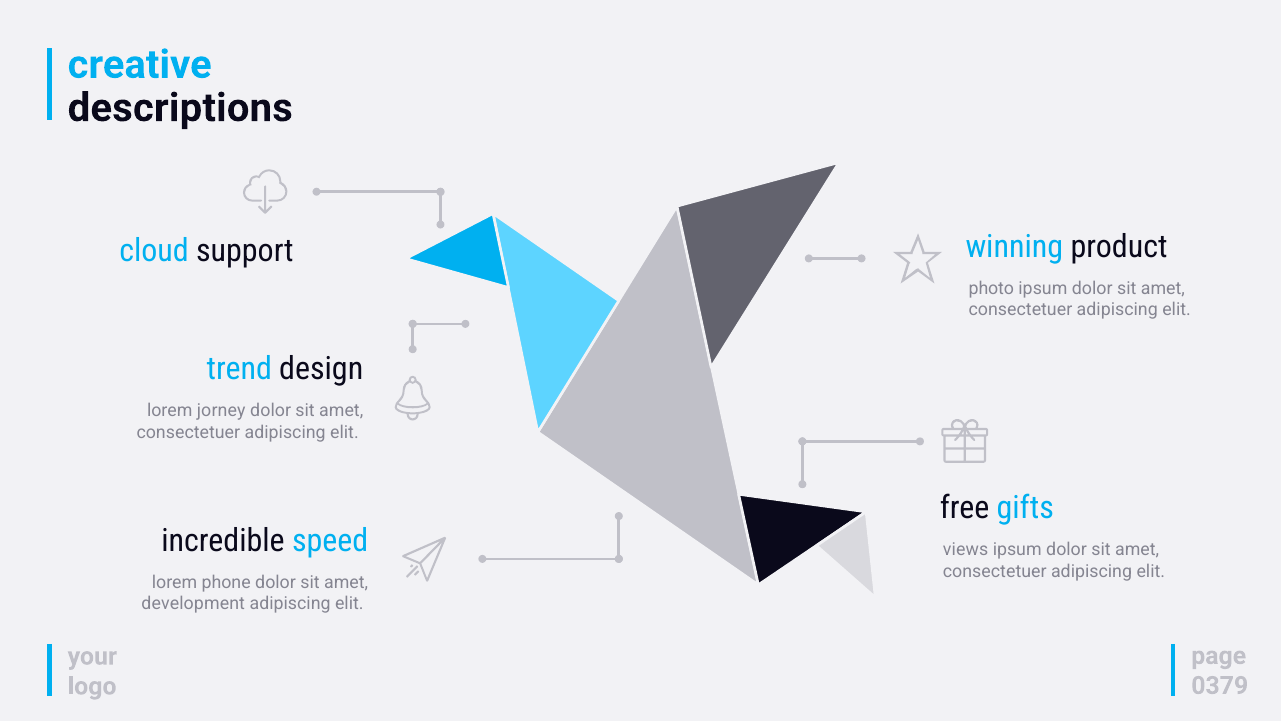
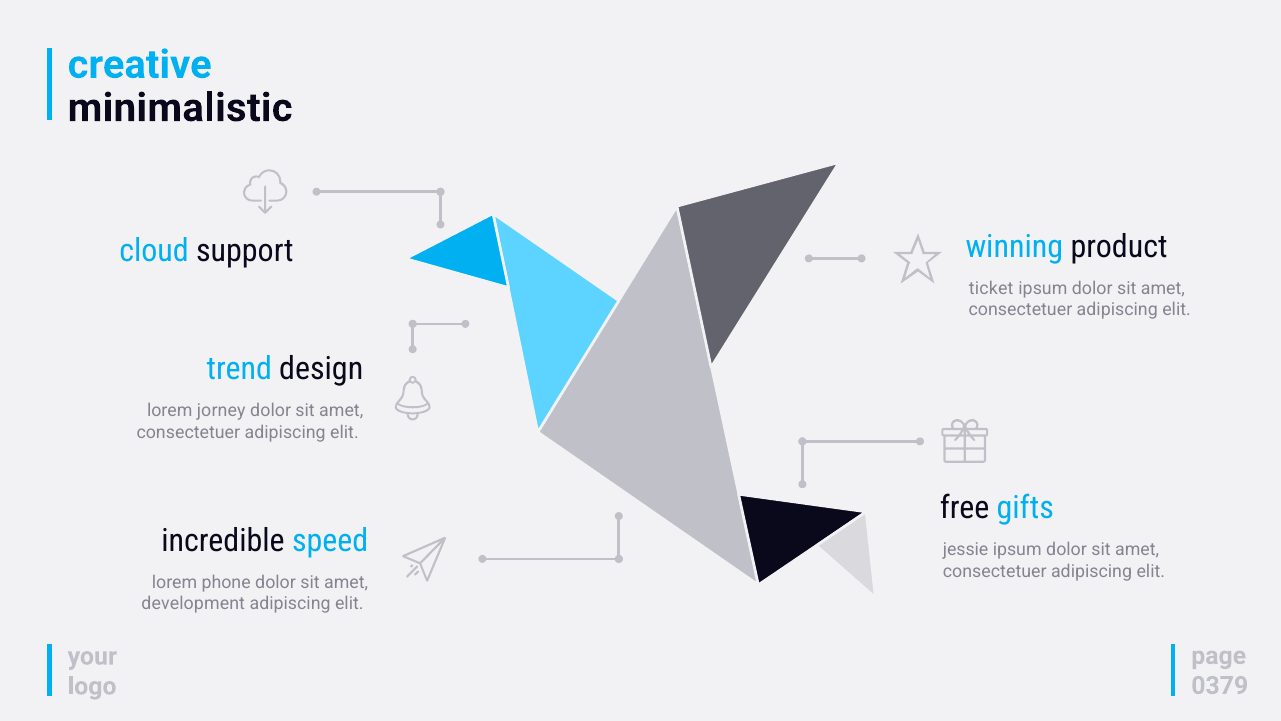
descriptions: descriptions -> minimalistic (180, 108)
photo: photo -> ticket (991, 288)
views: views -> jessie (966, 550)
